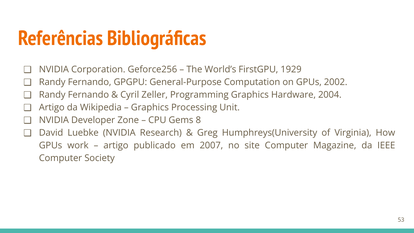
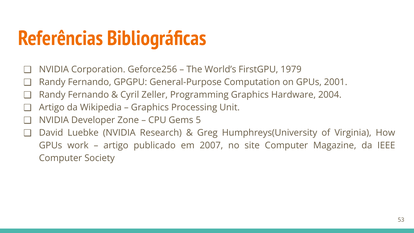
1929: 1929 -> 1979 (291, 69)
2002: 2002 -> 2001 (336, 82)
8: 8 -> 5 (198, 120)
